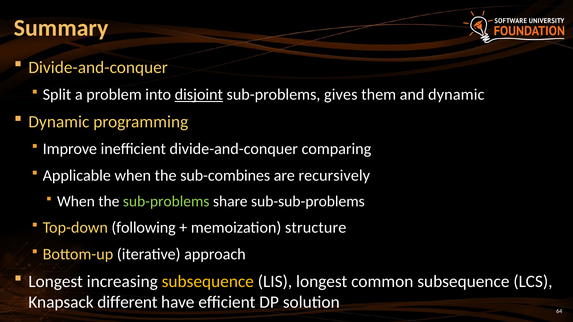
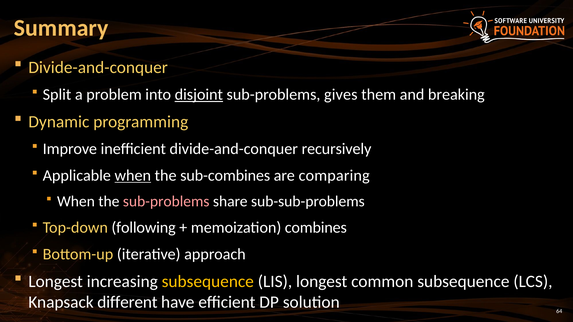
and dynamic: dynamic -> breaking (456, 95)
comparing: comparing -> recursively (336, 149)
when underline: none -> present (133, 176)
recursively: recursively -> comparing (334, 176)
sub-problems colour: light green -> pink (166, 202)
structure: structure -> combines (316, 228)
